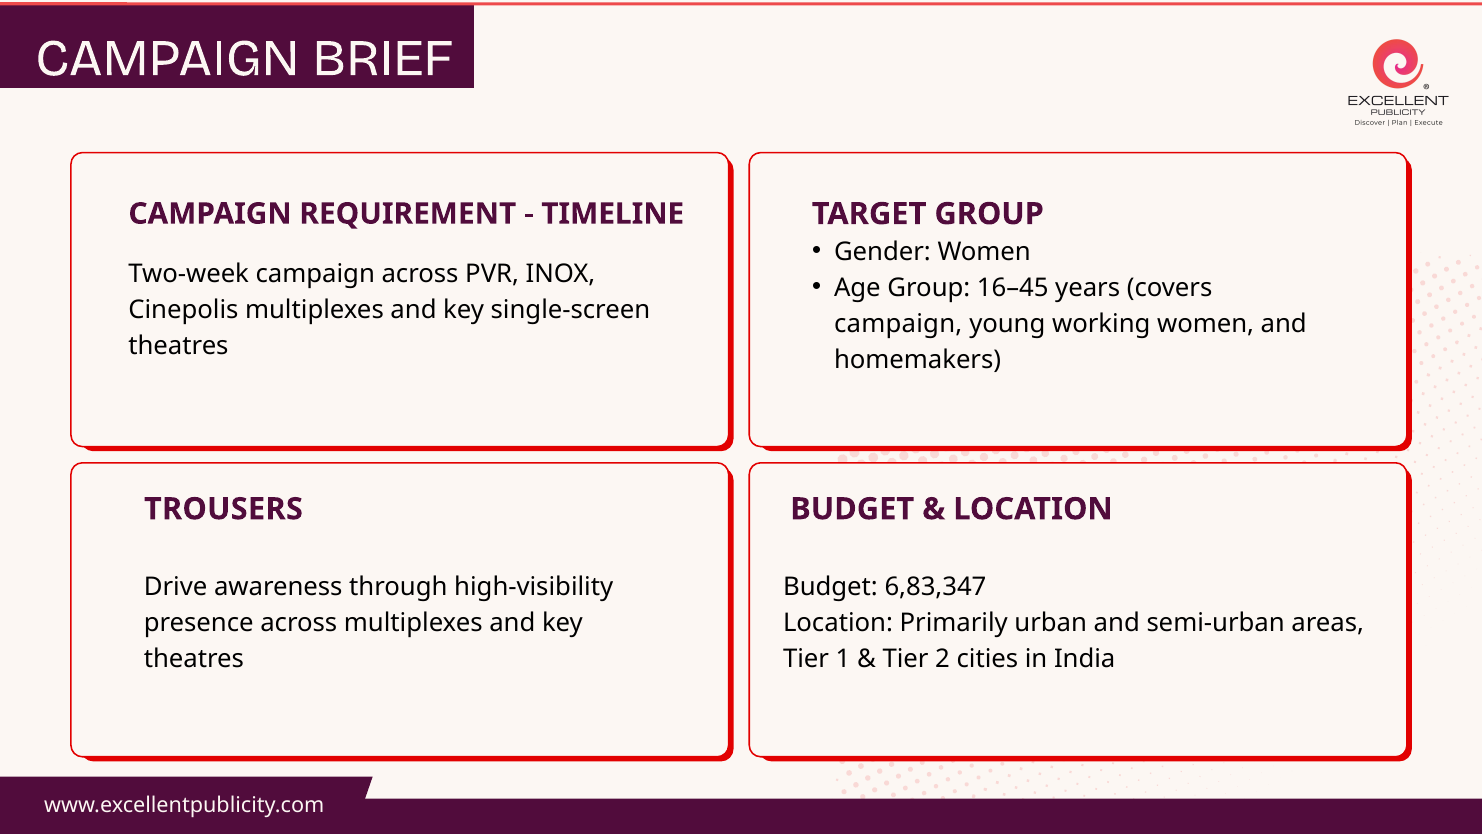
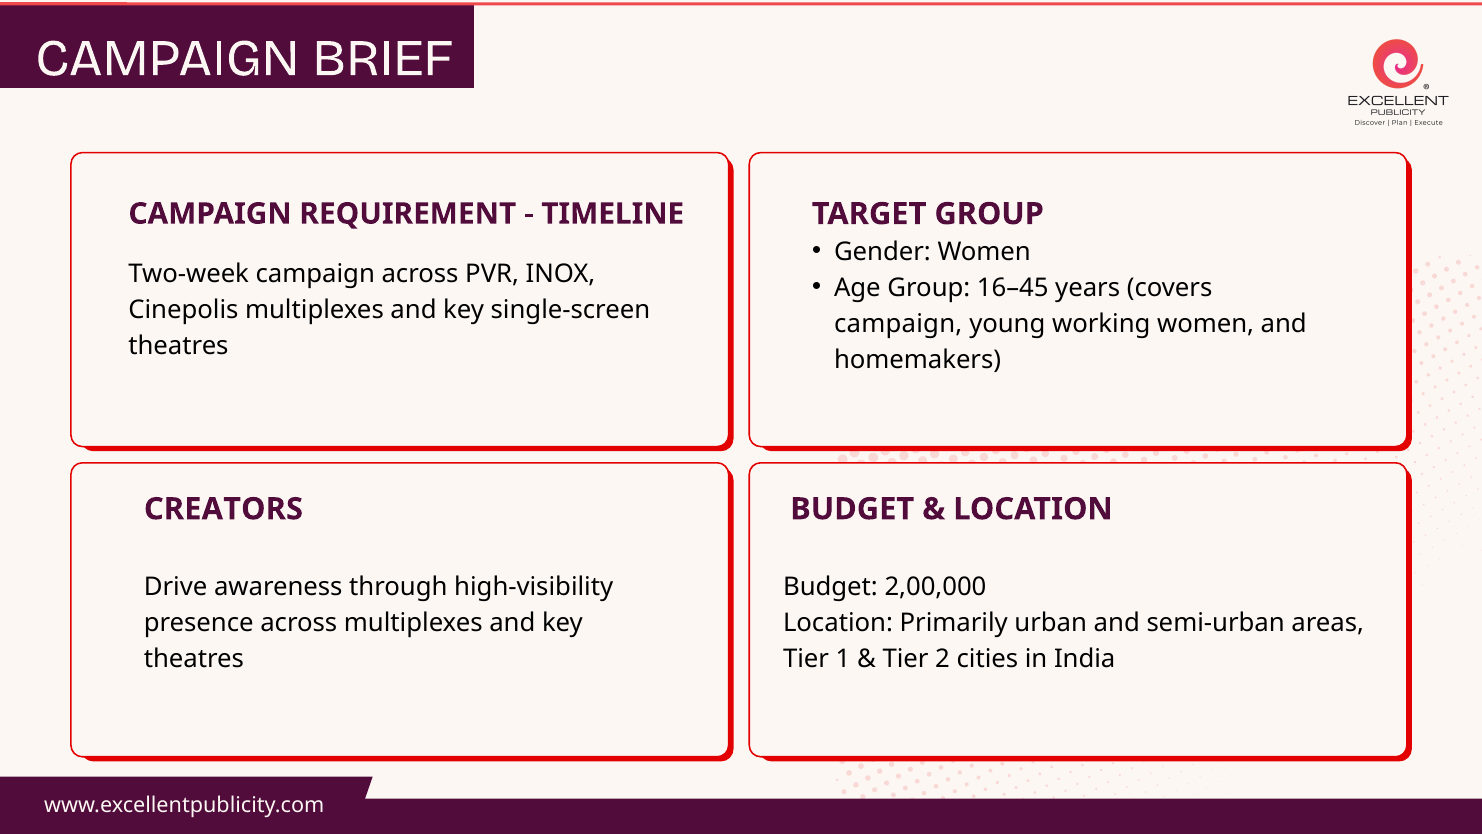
TROUSERS: TROUSERS -> CREATORS (223, 509)
6,83,347: 6,83,347 -> 2,00,000 (935, 586)
